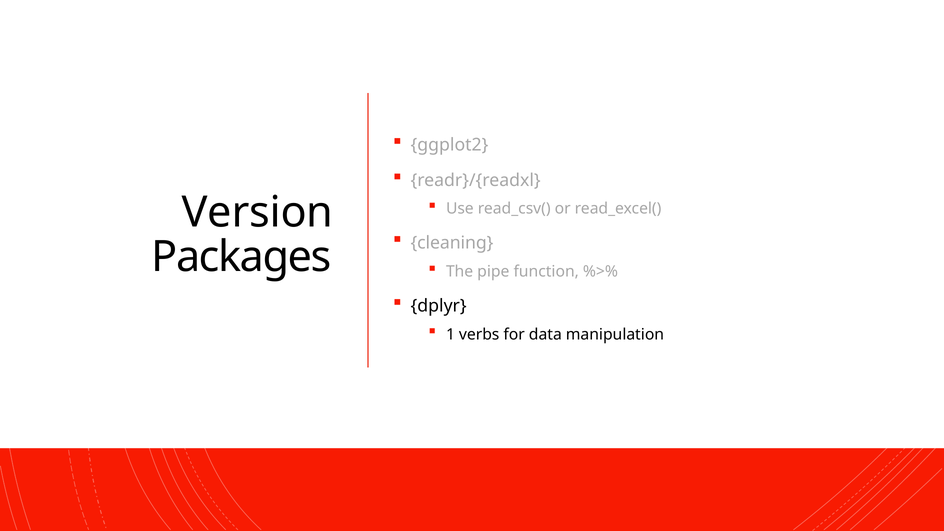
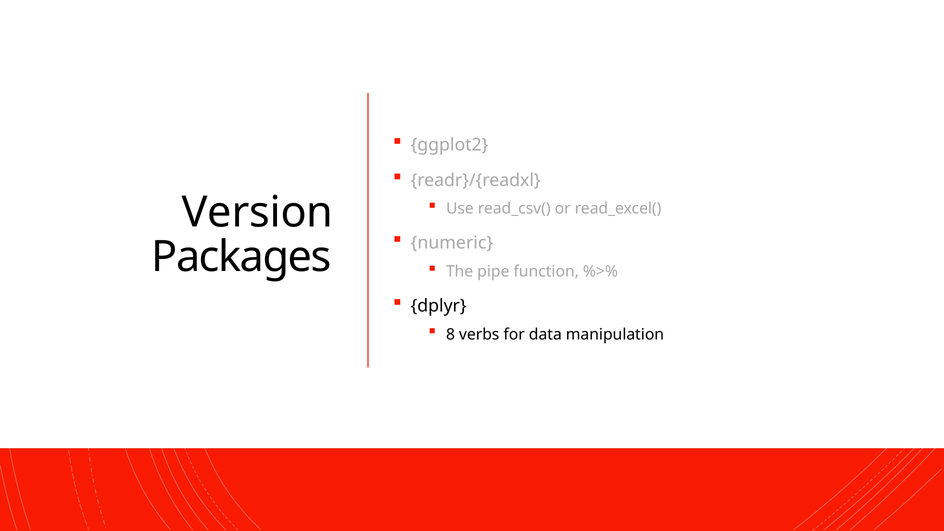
cleaning: cleaning -> numeric (452, 243)
1: 1 -> 8 (451, 334)
